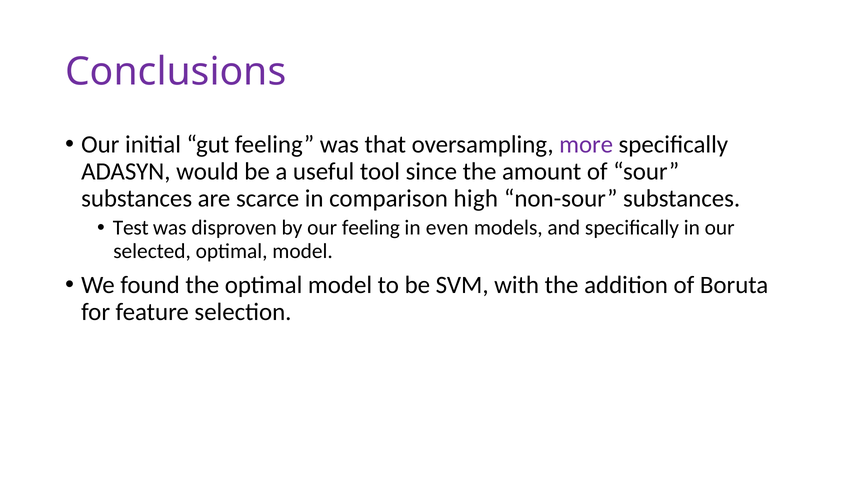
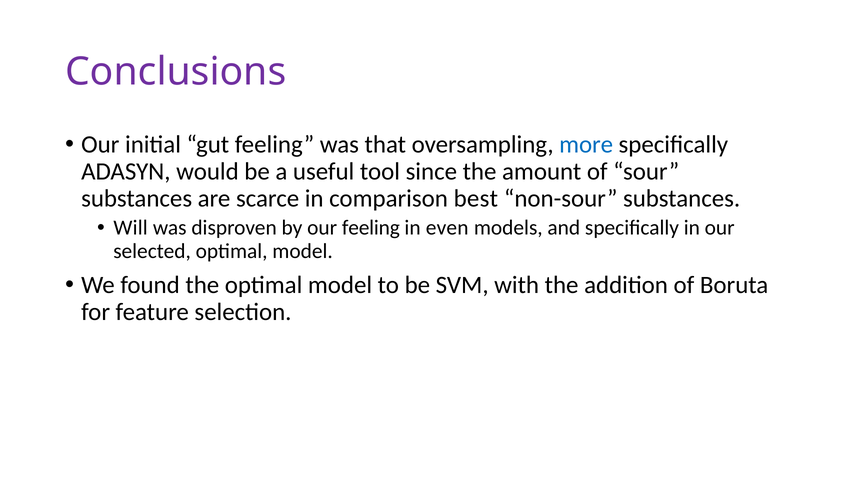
more colour: purple -> blue (586, 145)
high: high -> best (476, 198)
Test: Test -> Will (131, 228)
